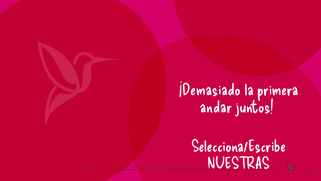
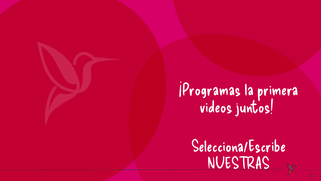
¡Demasiado: ¡Demasiado -> ¡Programas (210, 90)
andar: andar -> videos (216, 107)
